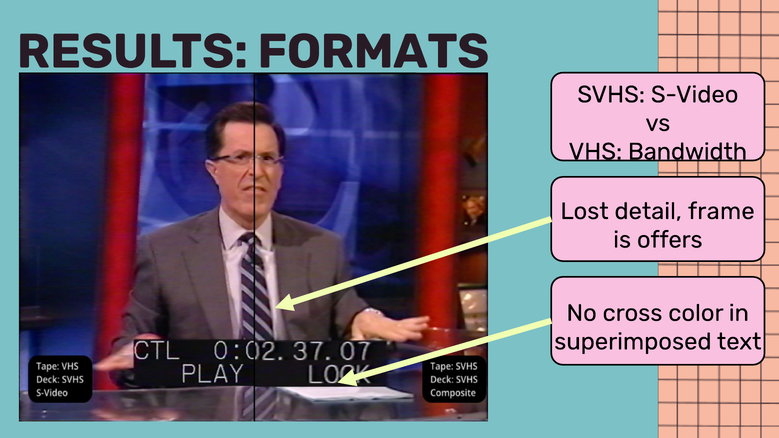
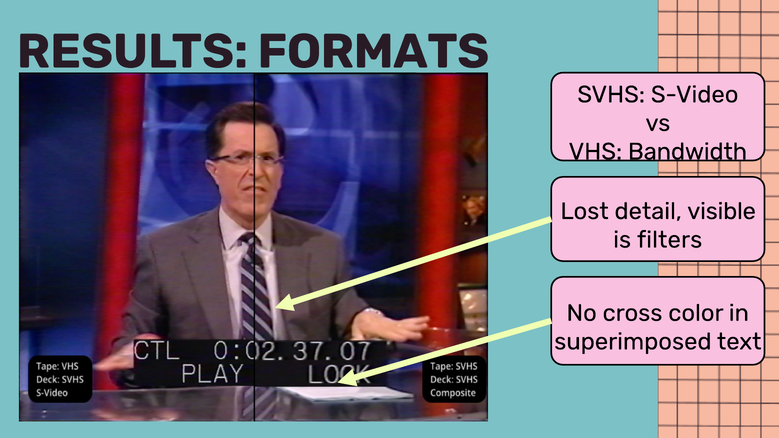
frame: frame -> visible (722, 211)
offers: offers -> filters (670, 240)
